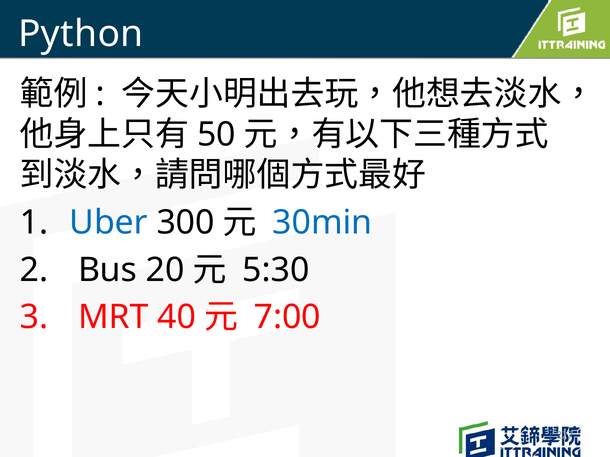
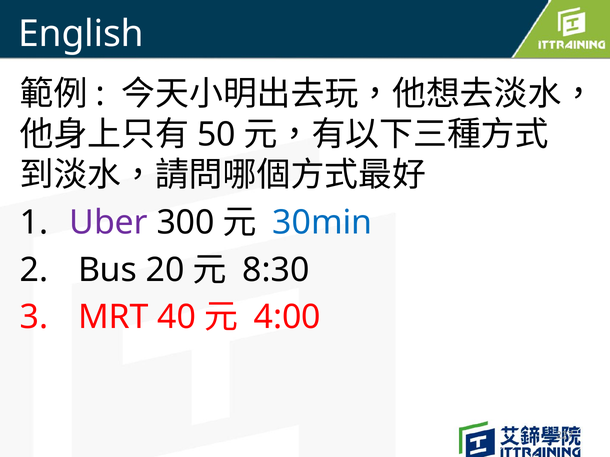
Python: Python -> English (81, 34)
Uber colour: blue -> purple (109, 223)
5:30: 5:30 -> 8:30 (276, 270)
7:00: 7:00 -> 4:00 (287, 318)
